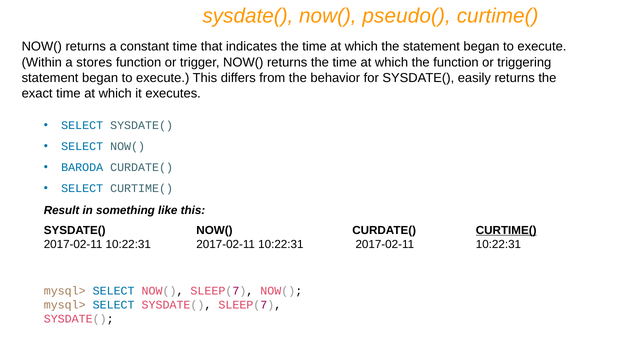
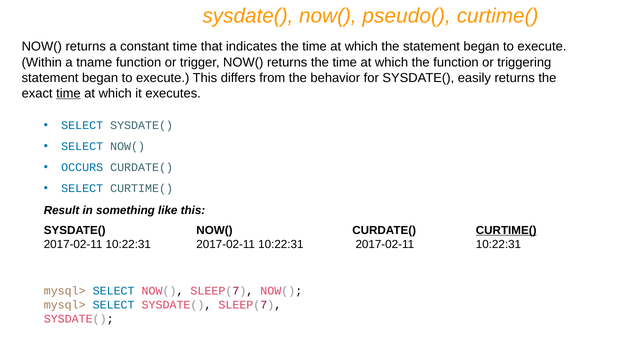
stores: stores -> tname (94, 62)
time underline: none -> present (68, 93)
BARODA: BARODA -> OCCURS (82, 168)
